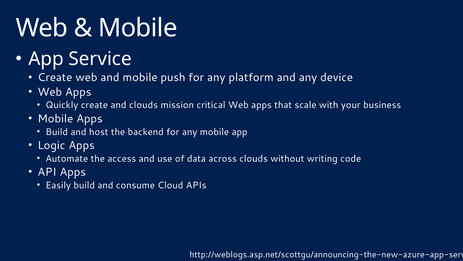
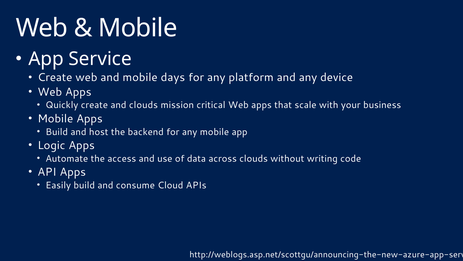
push: push -> days (173, 77)
